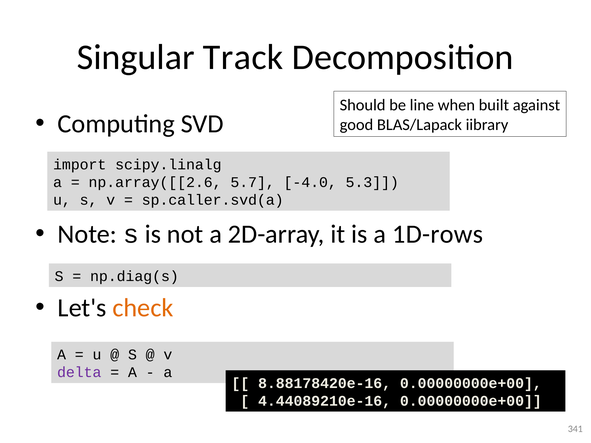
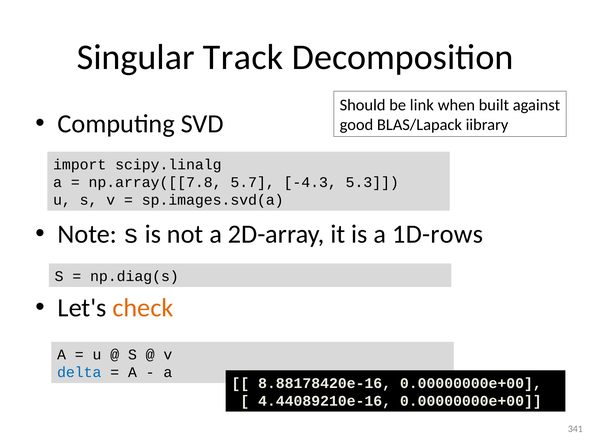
line: line -> link (422, 105)
np.array([[2.6: np.array([[2.6 -> np.array([[7.8 (155, 182)
-4.0: -4.0 -> -4.3 (310, 182)
sp.caller.svd(a: sp.caller.svd(a -> sp.images.svd(a (213, 200)
delta colour: purple -> blue (79, 373)
